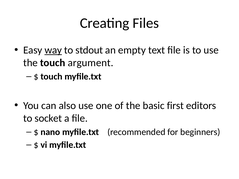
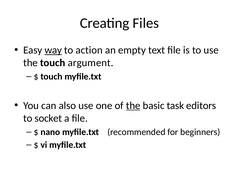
stdout: stdout -> action (89, 50)
the underline: none -> present (133, 106)
first: first -> task (175, 106)
